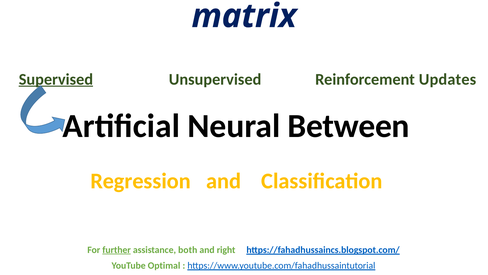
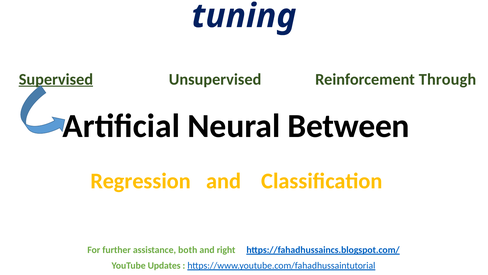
matrix: matrix -> tuning (244, 16)
Updates: Updates -> Through (447, 79)
further underline: present -> none (117, 249)
Optimal: Optimal -> Updates (164, 265)
